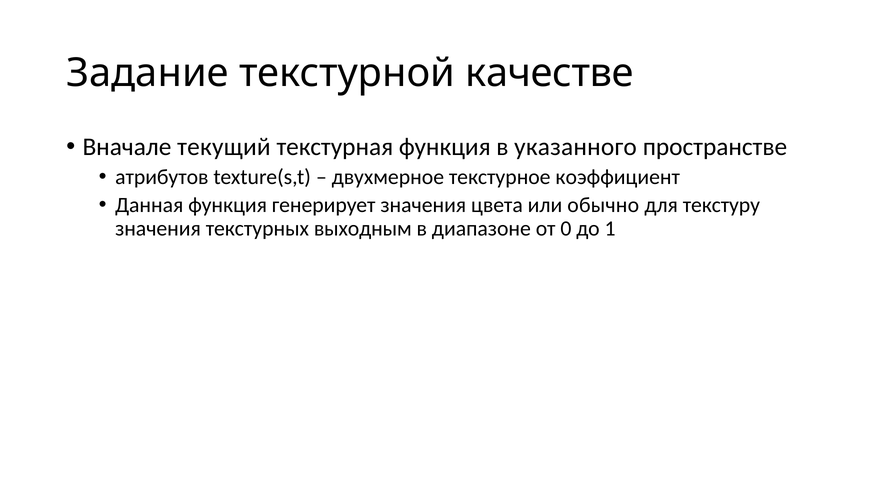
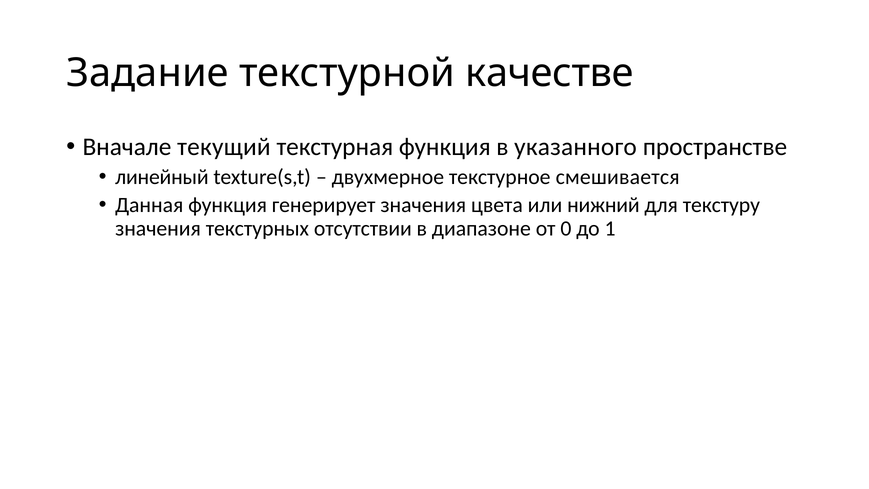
атрибутов: атрибутов -> линейный (162, 177)
коэффициент: коэффициент -> смешивается (618, 177)
обычно: обычно -> нижний (603, 205)
выходным: выходным -> отсутствии (363, 228)
